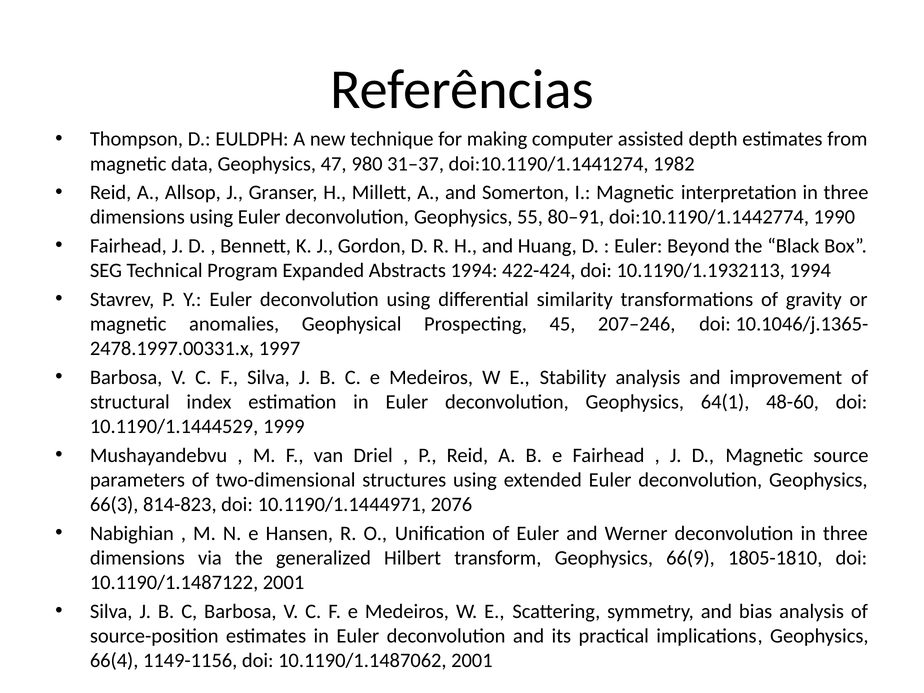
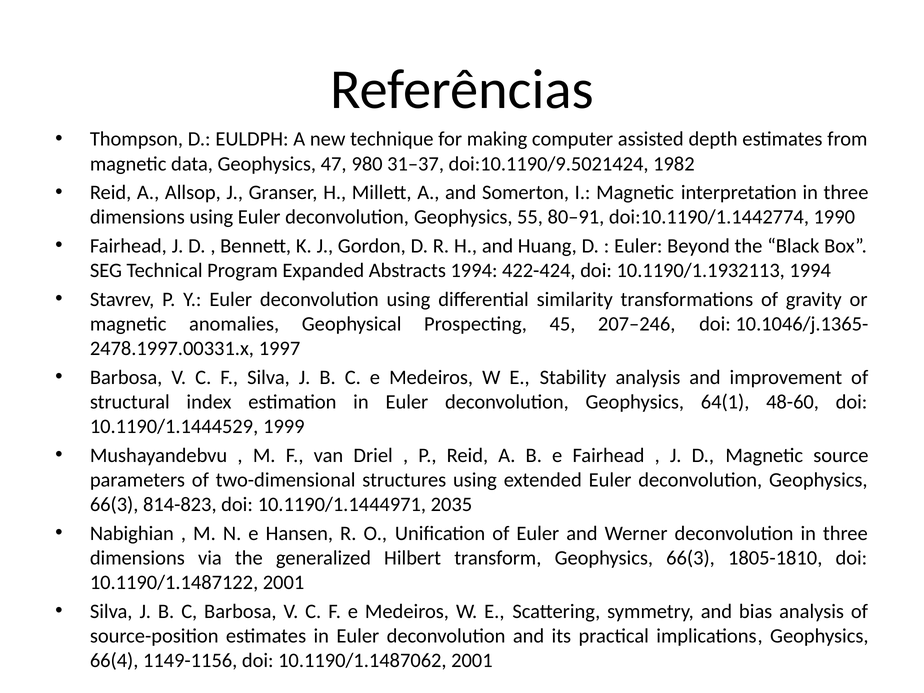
doi:10.1190/1.1441274: doi:10.1190/1.1441274 -> doi:10.1190/9.5021424 (549, 164)
2076: 2076 -> 2035 (451, 505)
transform Geophysics 66(9: 66(9 -> 66(3 (691, 558)
